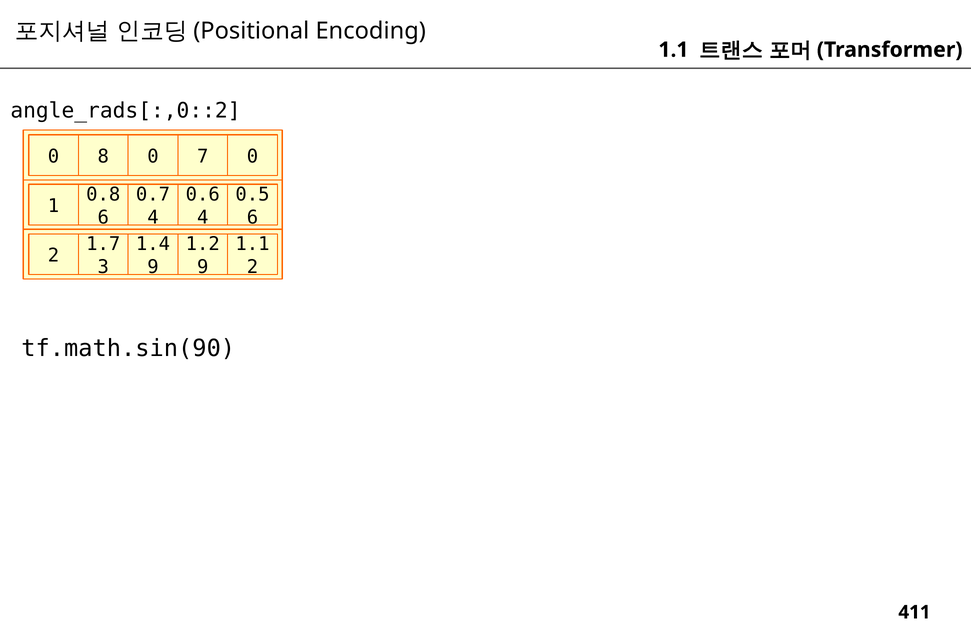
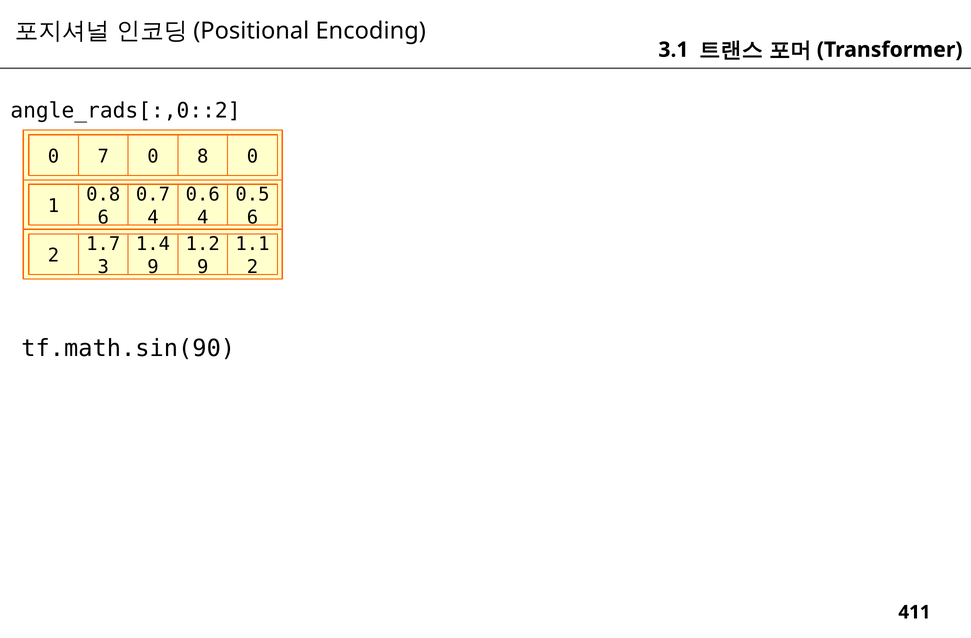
1.1: 1.1 -> 3.1 (673, 50)
8: 8 -> 7 (103, 156)
7: 7 -> 8 (203, 156)
